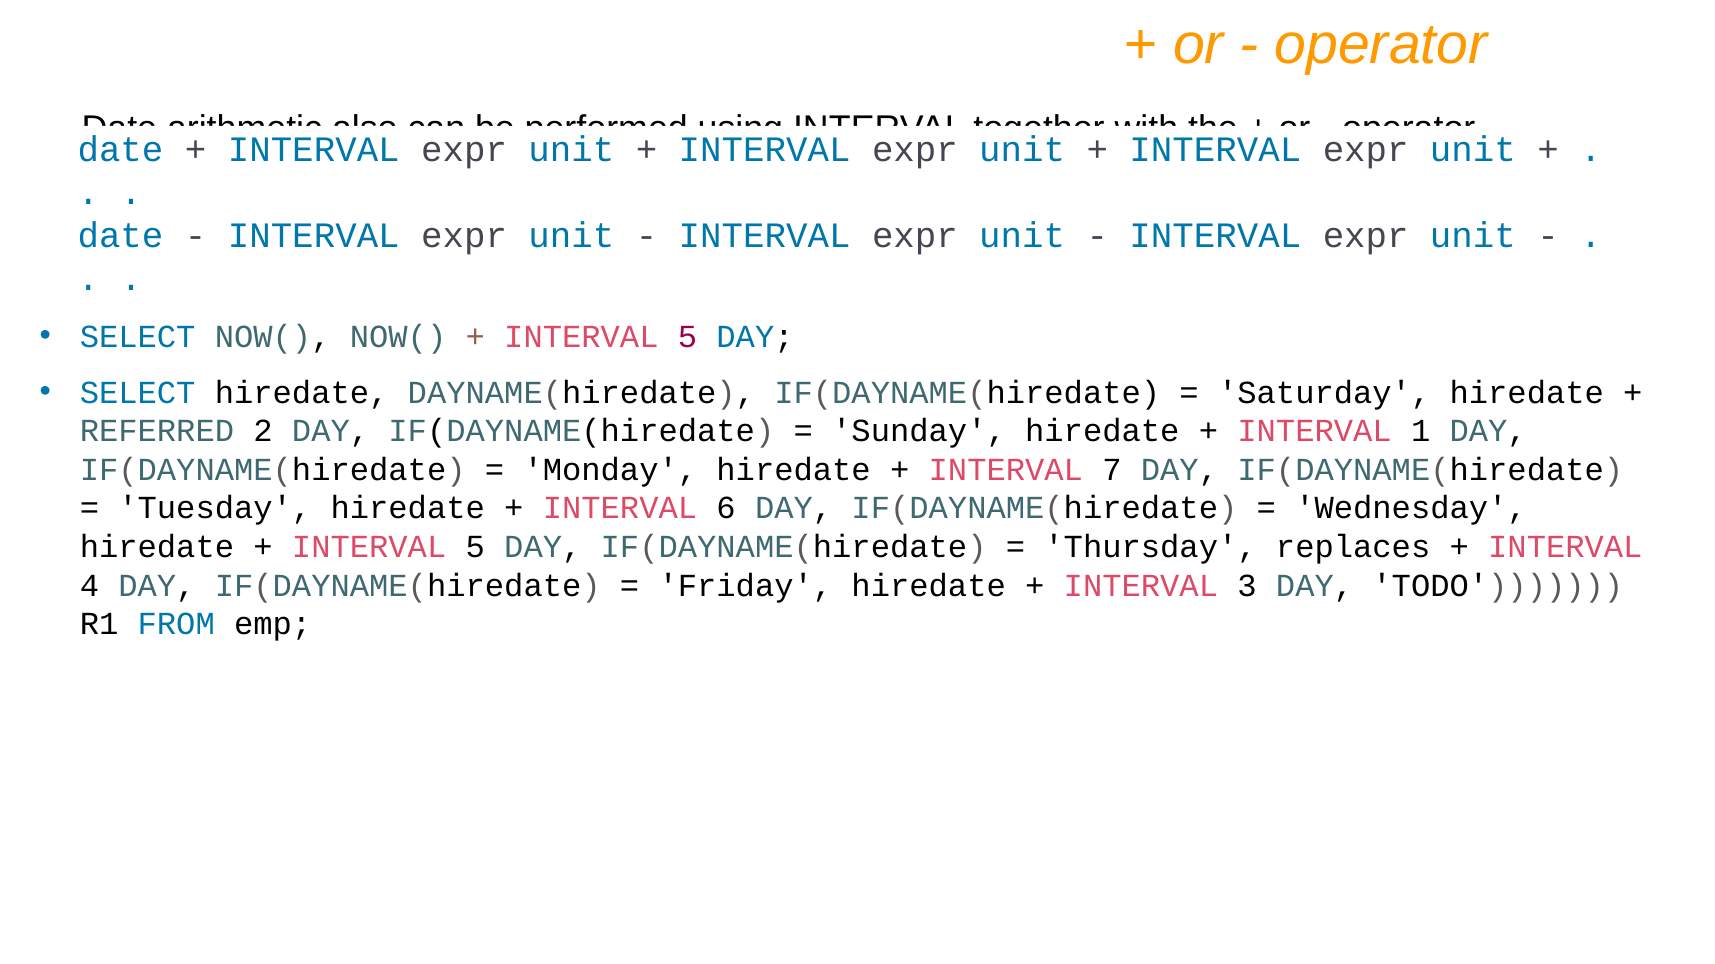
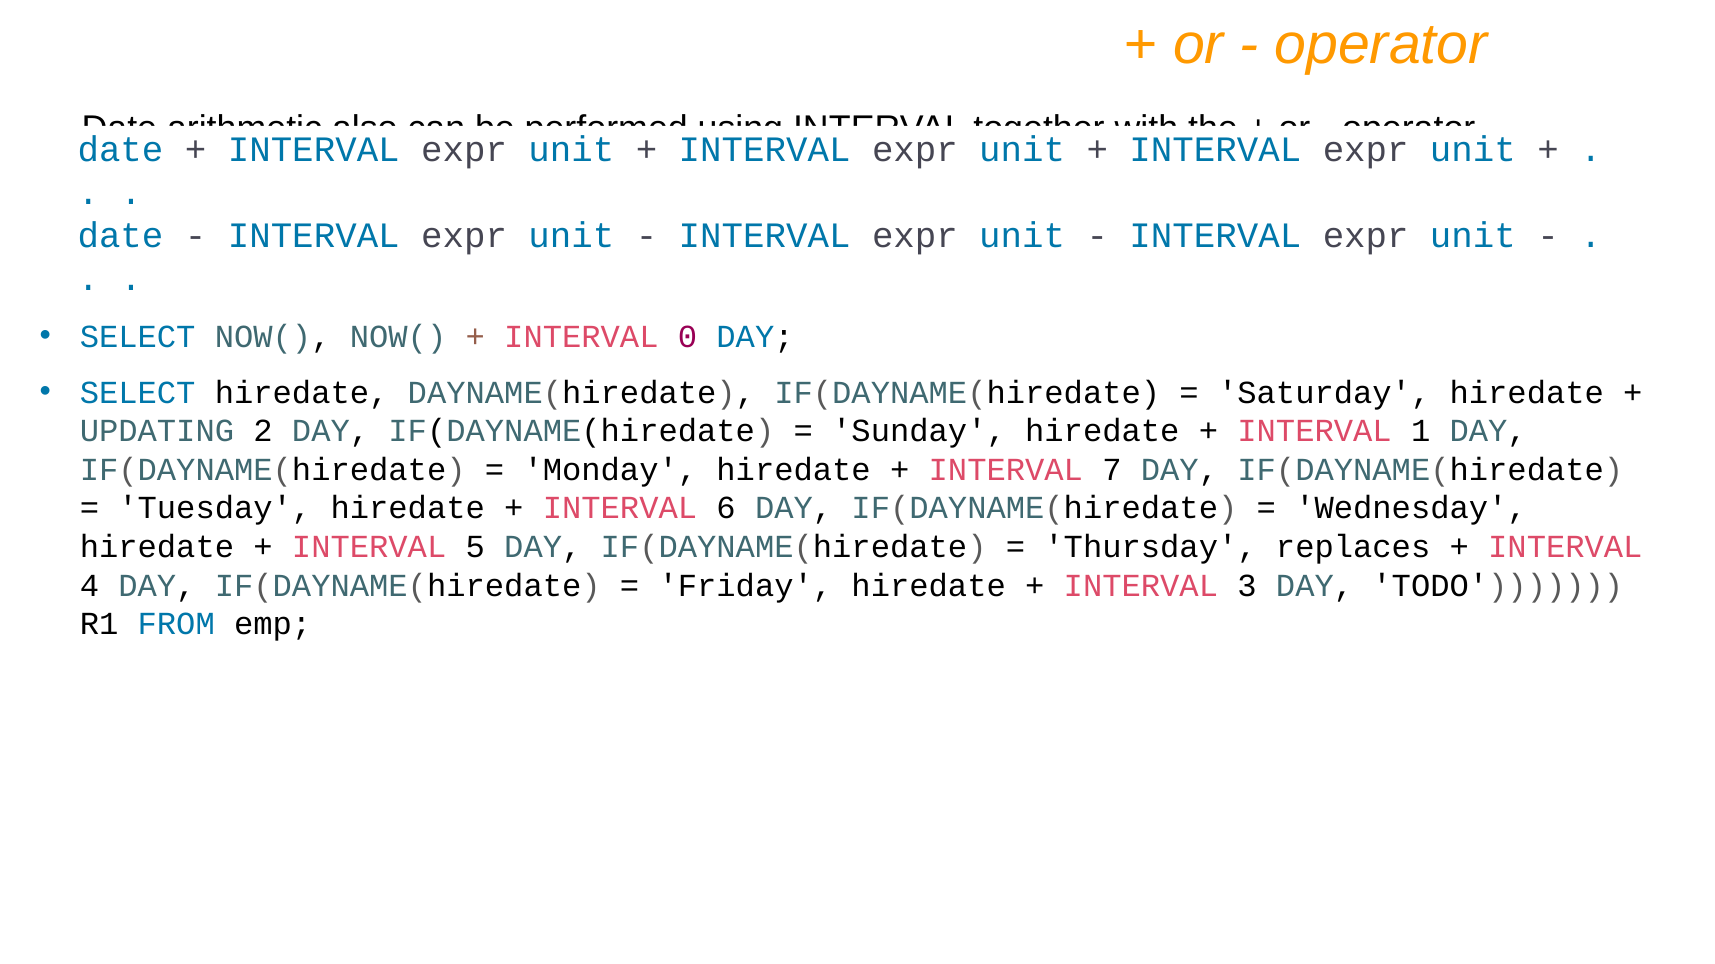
5: 5 -> 0 (688, 337)
REFERRED: REFERRED -> UPDATING (157, 432)
